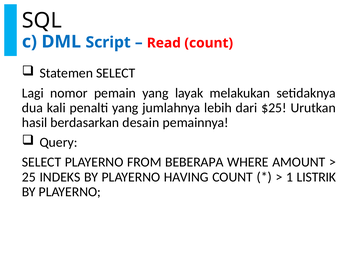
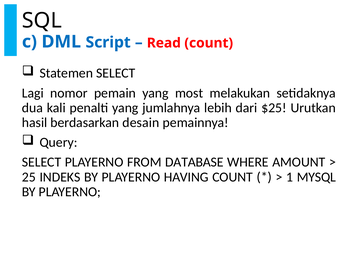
layak: layak -> most (189, 93)
BEBERAPA: BEBERAPA -> DATABASE (194, 162)
LISTRIK: LISTRIK -> MYSQL (316, 177)
